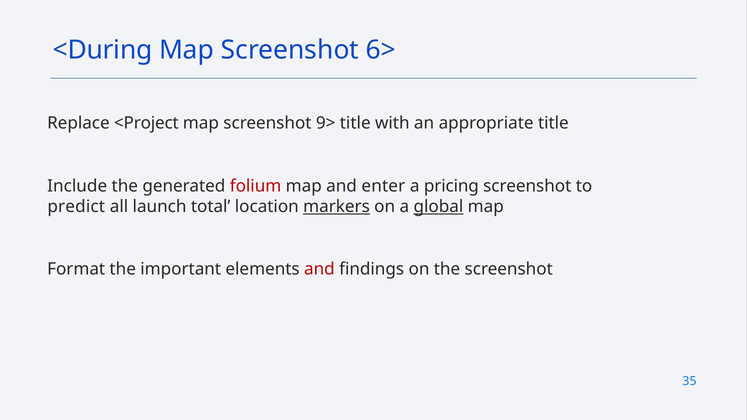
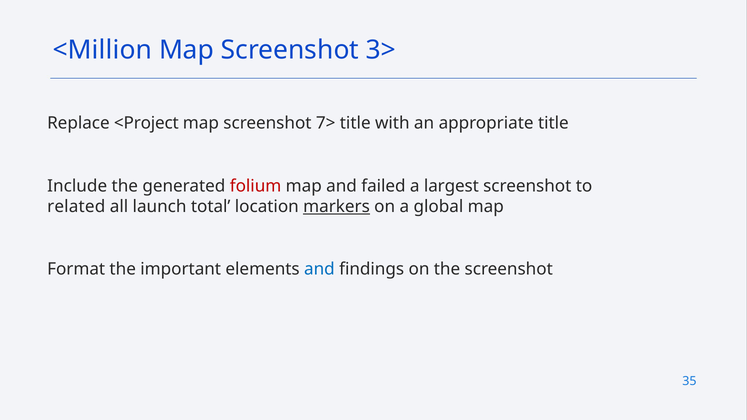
<During: <During -> <Million (102, 50)
6>: 6> -> 3> (381, 50)
9>: 9> -> 7> (326, 123)
enter: enter -> failed (383, 186)
pricing: pricing -> largest (451, 186)
predict: predict -> related (76, 207)
global underline: present -> none (438, 207)
and colour: red -> blue (319, 269)
